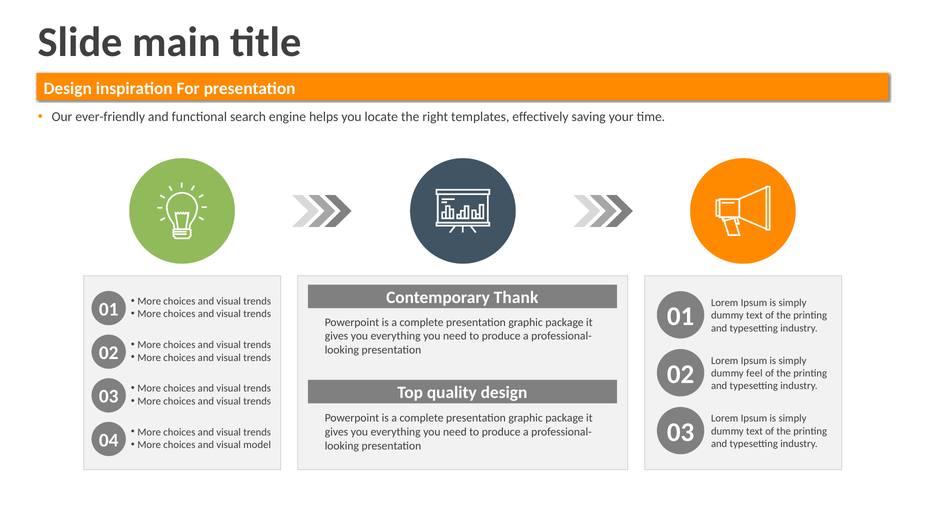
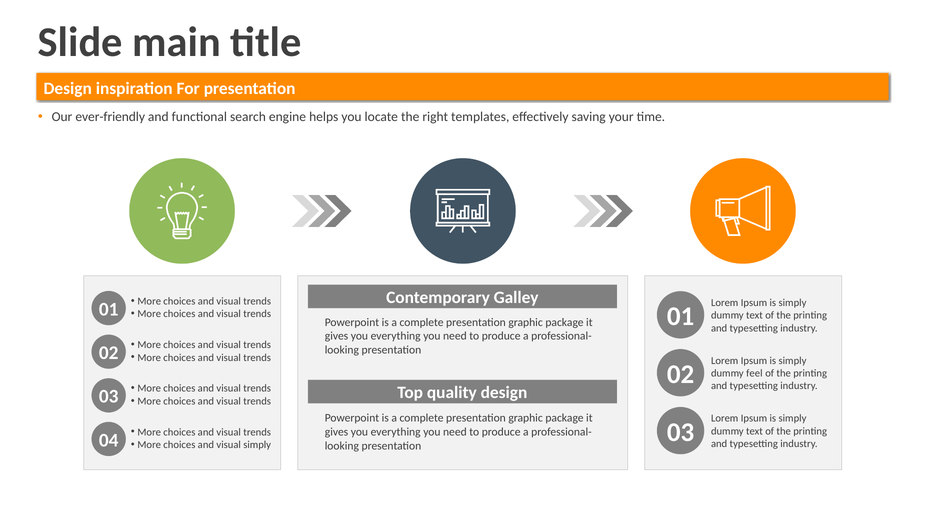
Thank: Thank -> Galley (516, 298)
visual model: model -> simply (257, 445)
